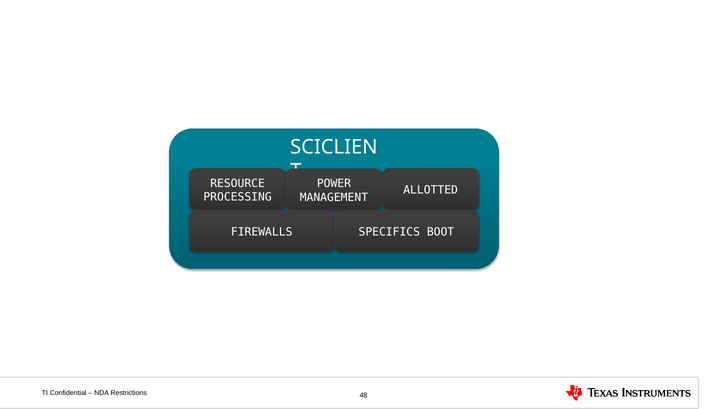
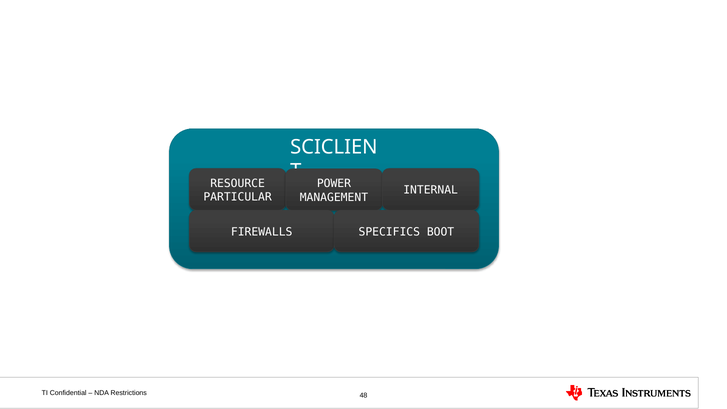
ALLOTTED: ALLOTTED -> INTERNAL (431, 190)
PROCESSING: PROCESSING -> PARTICULAR (238, 197)
